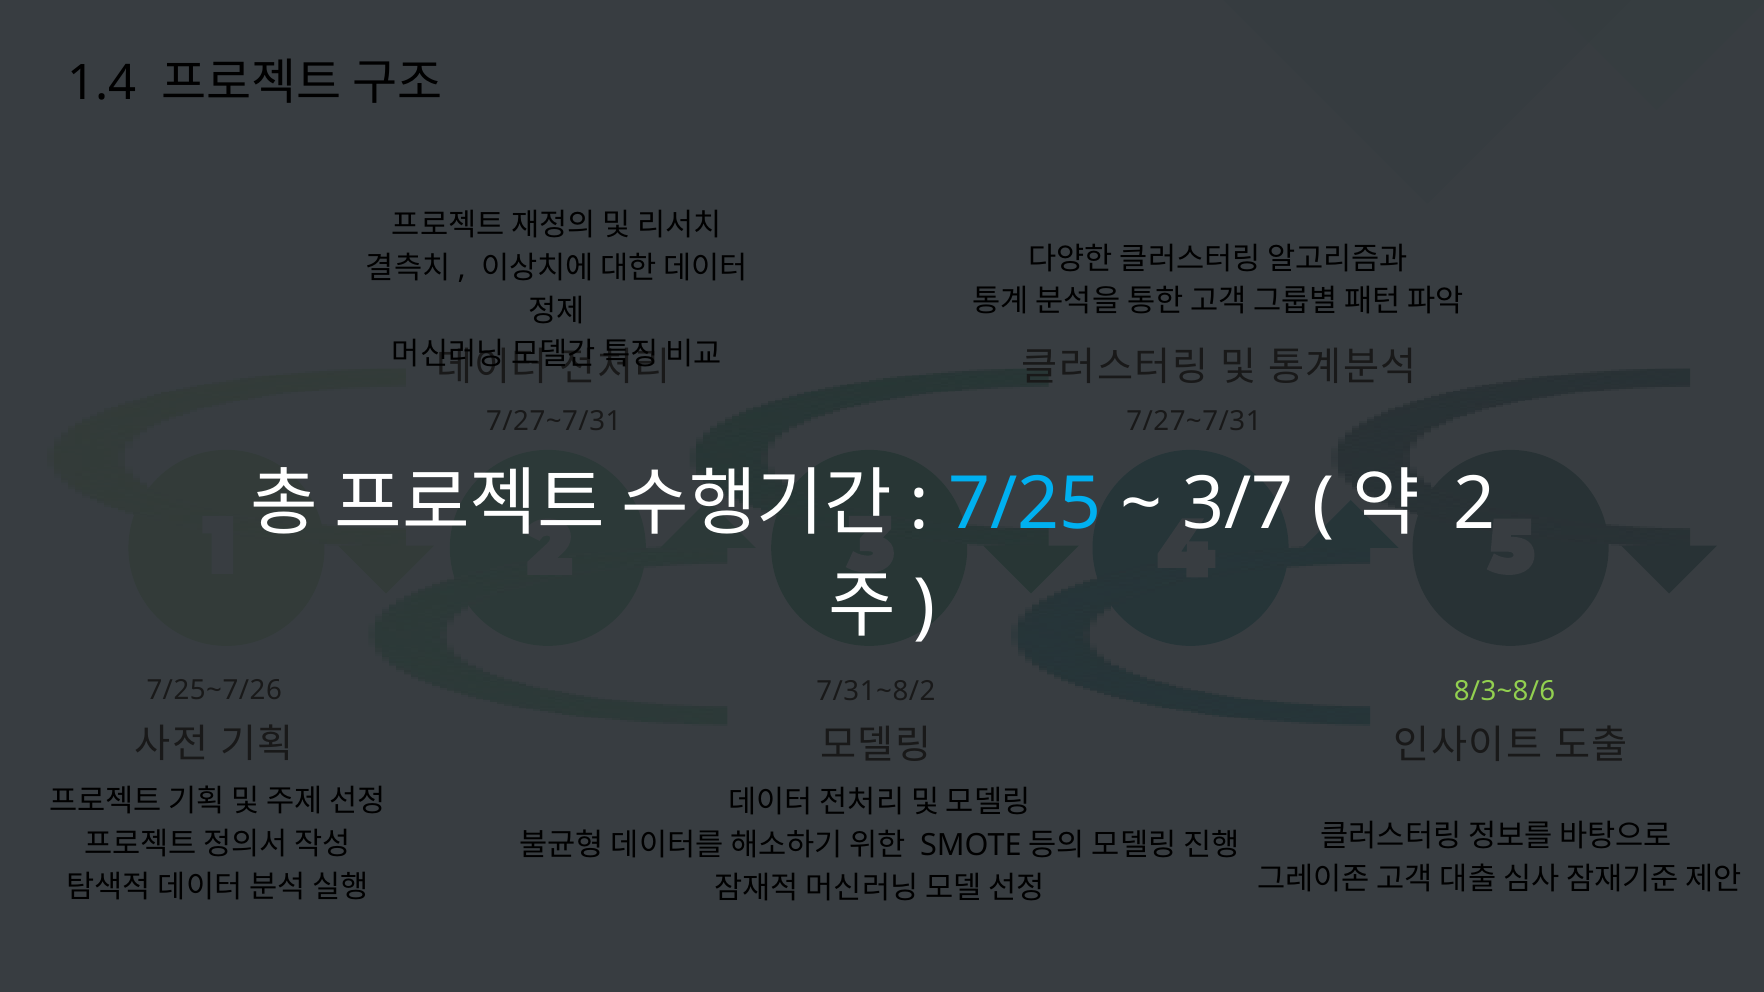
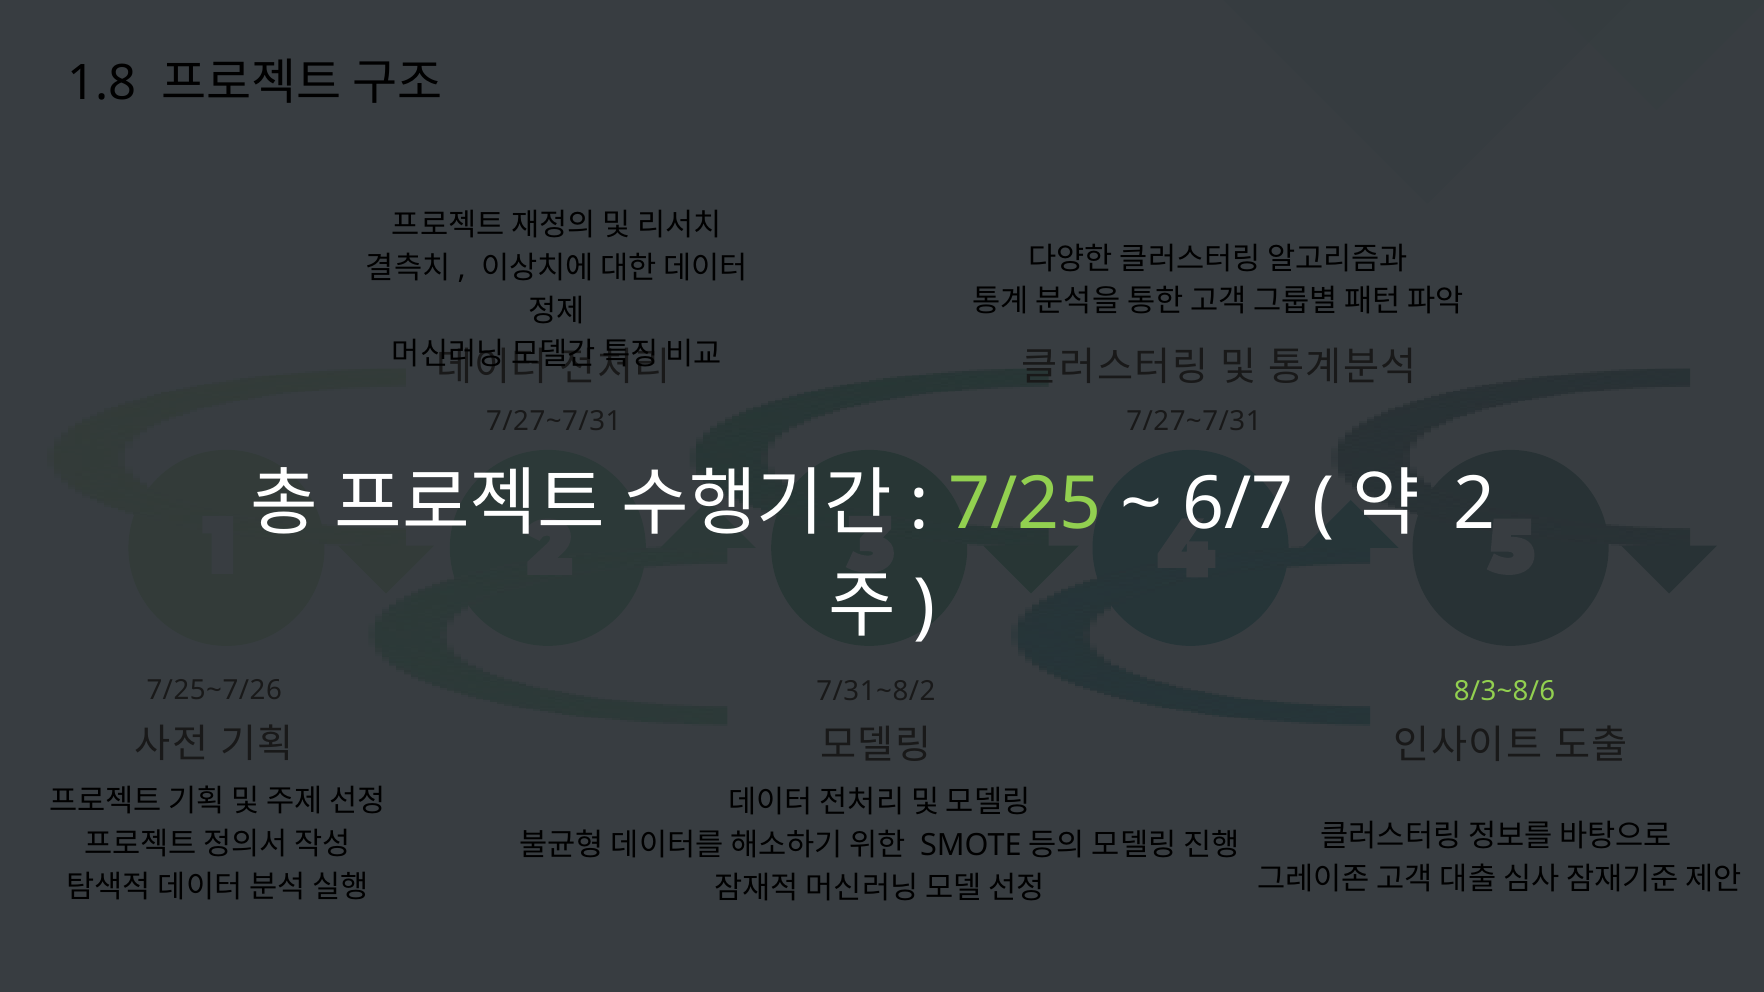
1.4: 1.4 -> 1.8 (102, 84)
7/25 colour: light blue -> light green (1025, 504)
3/7: 3/7 -> 6/7 (1238, 504)
